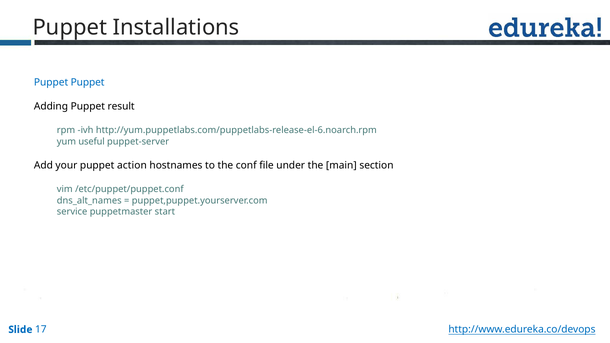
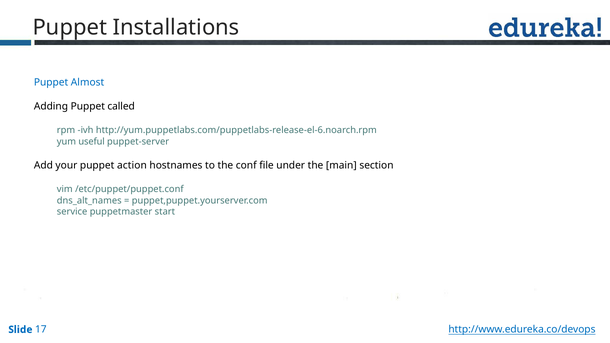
Puppet Puppet: Puppet -> Almost (88, 82)
result: result -> called (121, 107)
